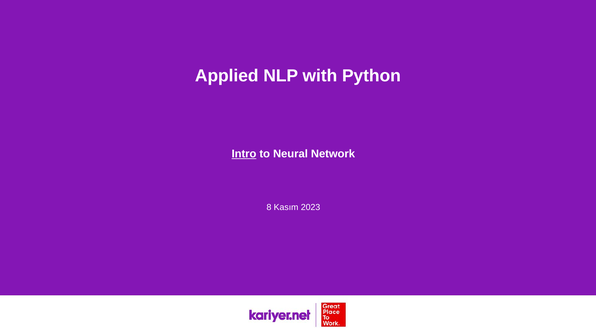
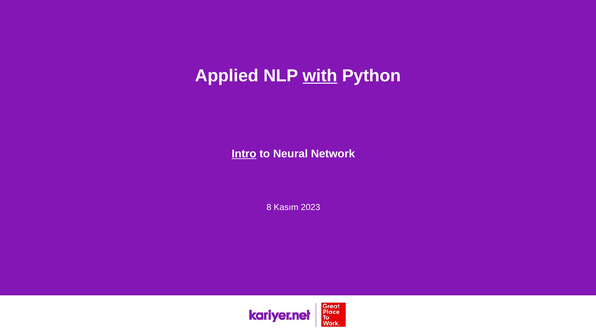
with underline: none -> present (320, 76)
